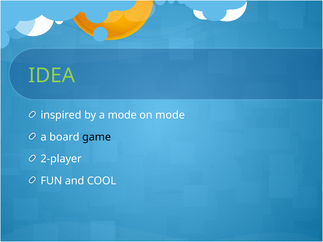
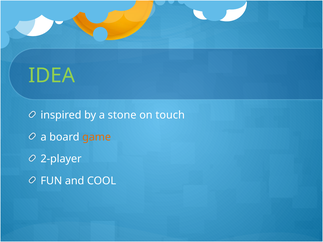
a mode: mode -> stone (122, 115)
on mode: mode -> touch (170, 115)
game colour: black -> orange (97, 137)
